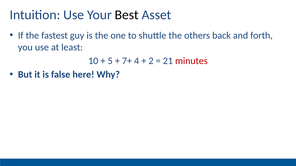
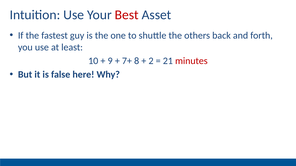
Best colour: black -> red (127, 15)
5: 5 -> 9 (110, 61)
4: 4 -> 8 (137, 61)
